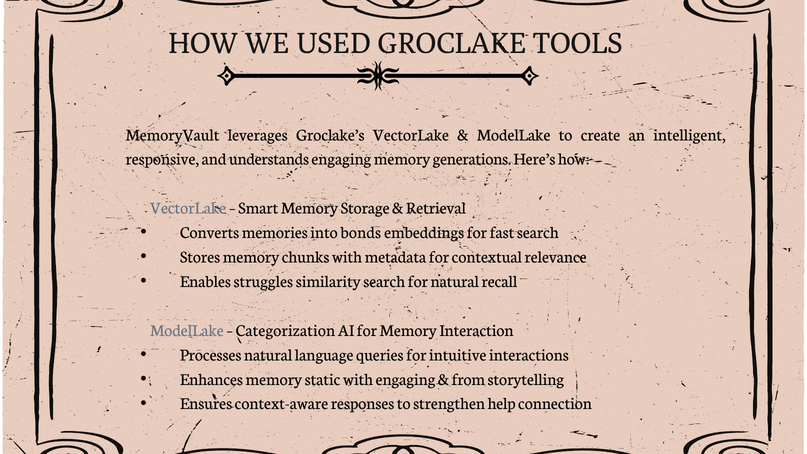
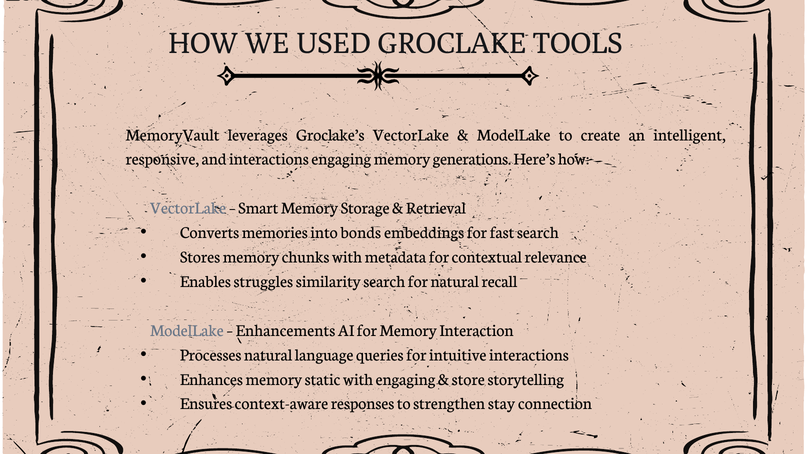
and understands: understands -> interactions (269, 159)
Categorization: Categorization -> Enhancements (285, 330)
from: from -> store (468, 379)
help: help -> stay (501, 404)
